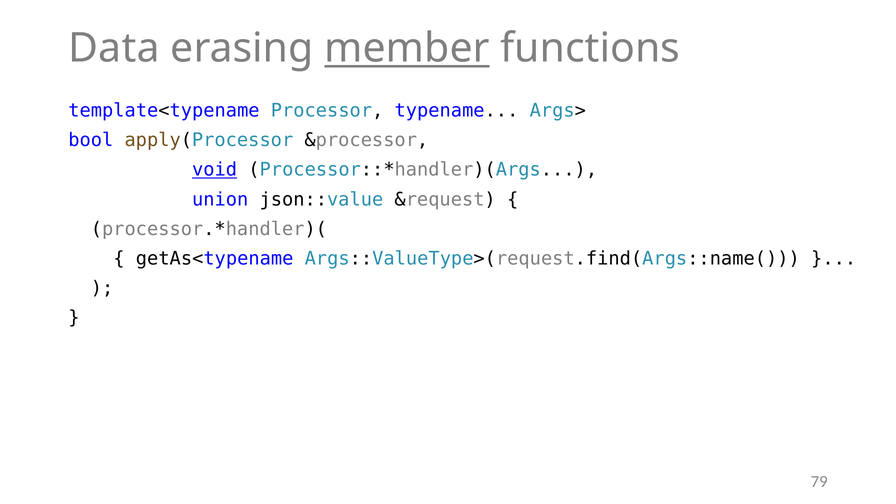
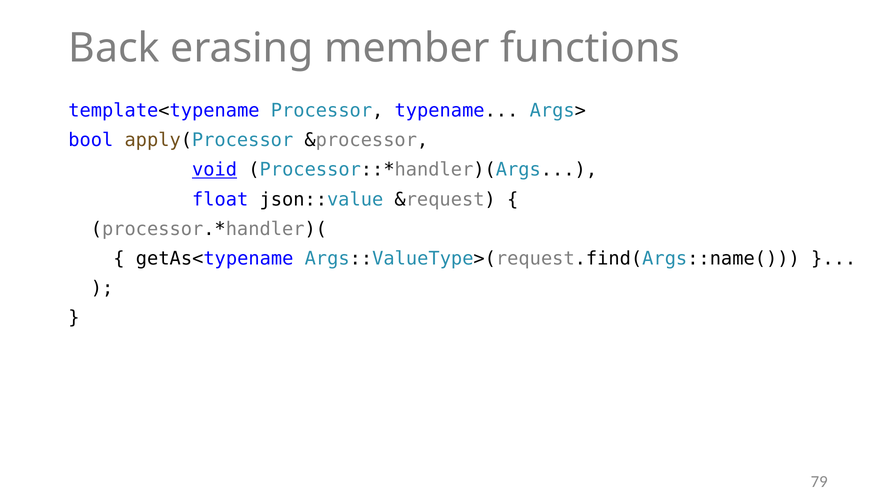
Data: Data -> Back (114, 48)
member underline: present -> none (407, 48)
union: union -> float (220, 199)
